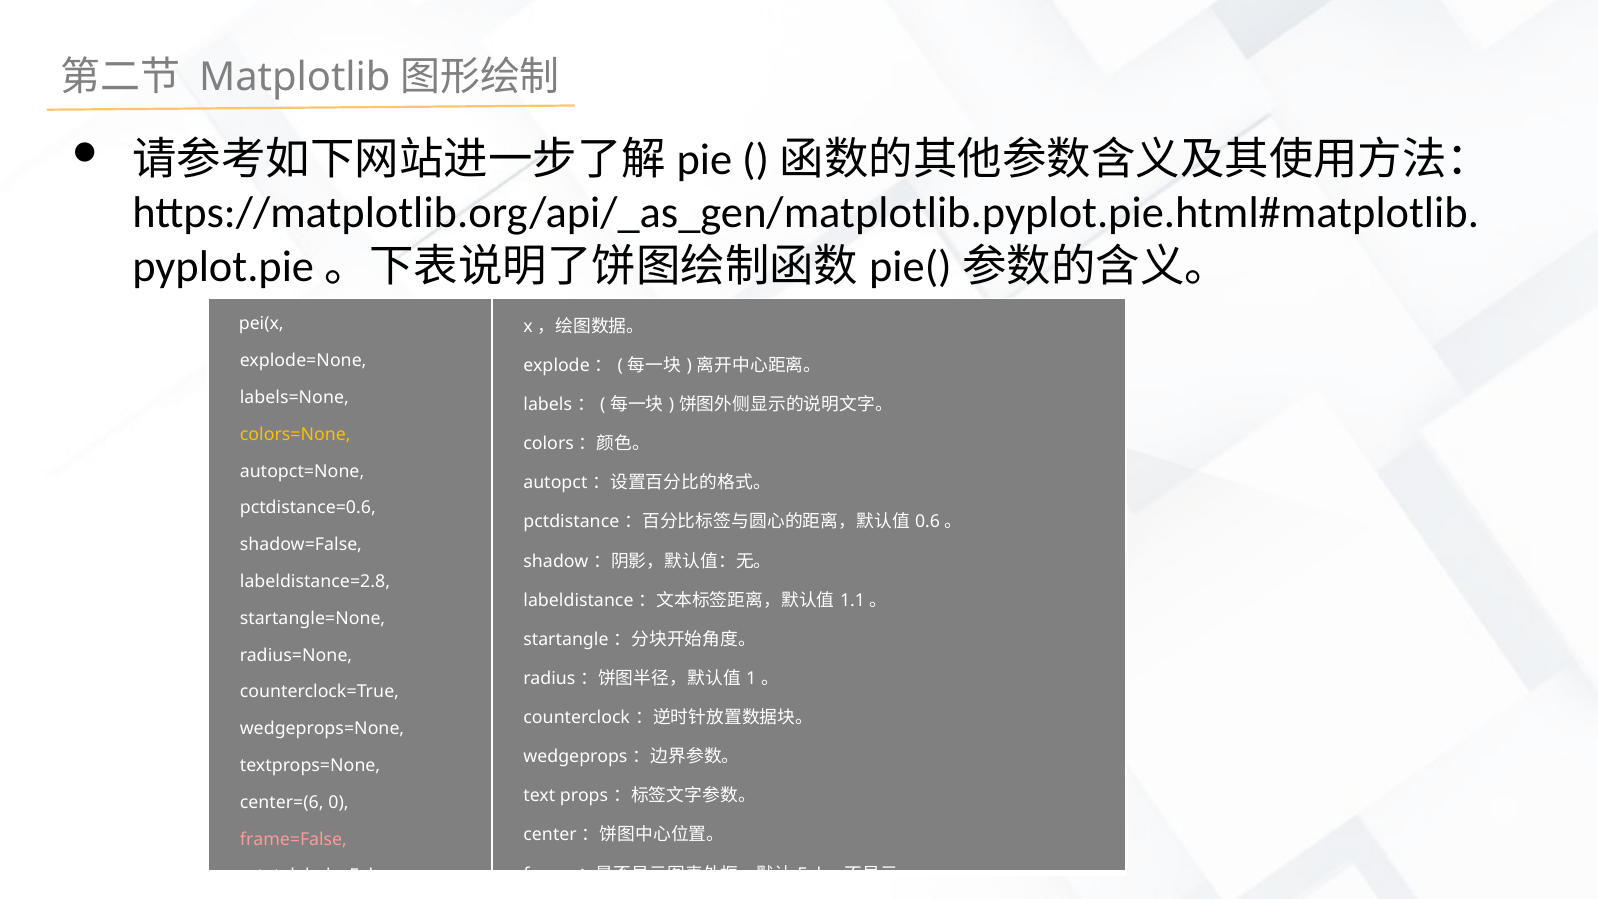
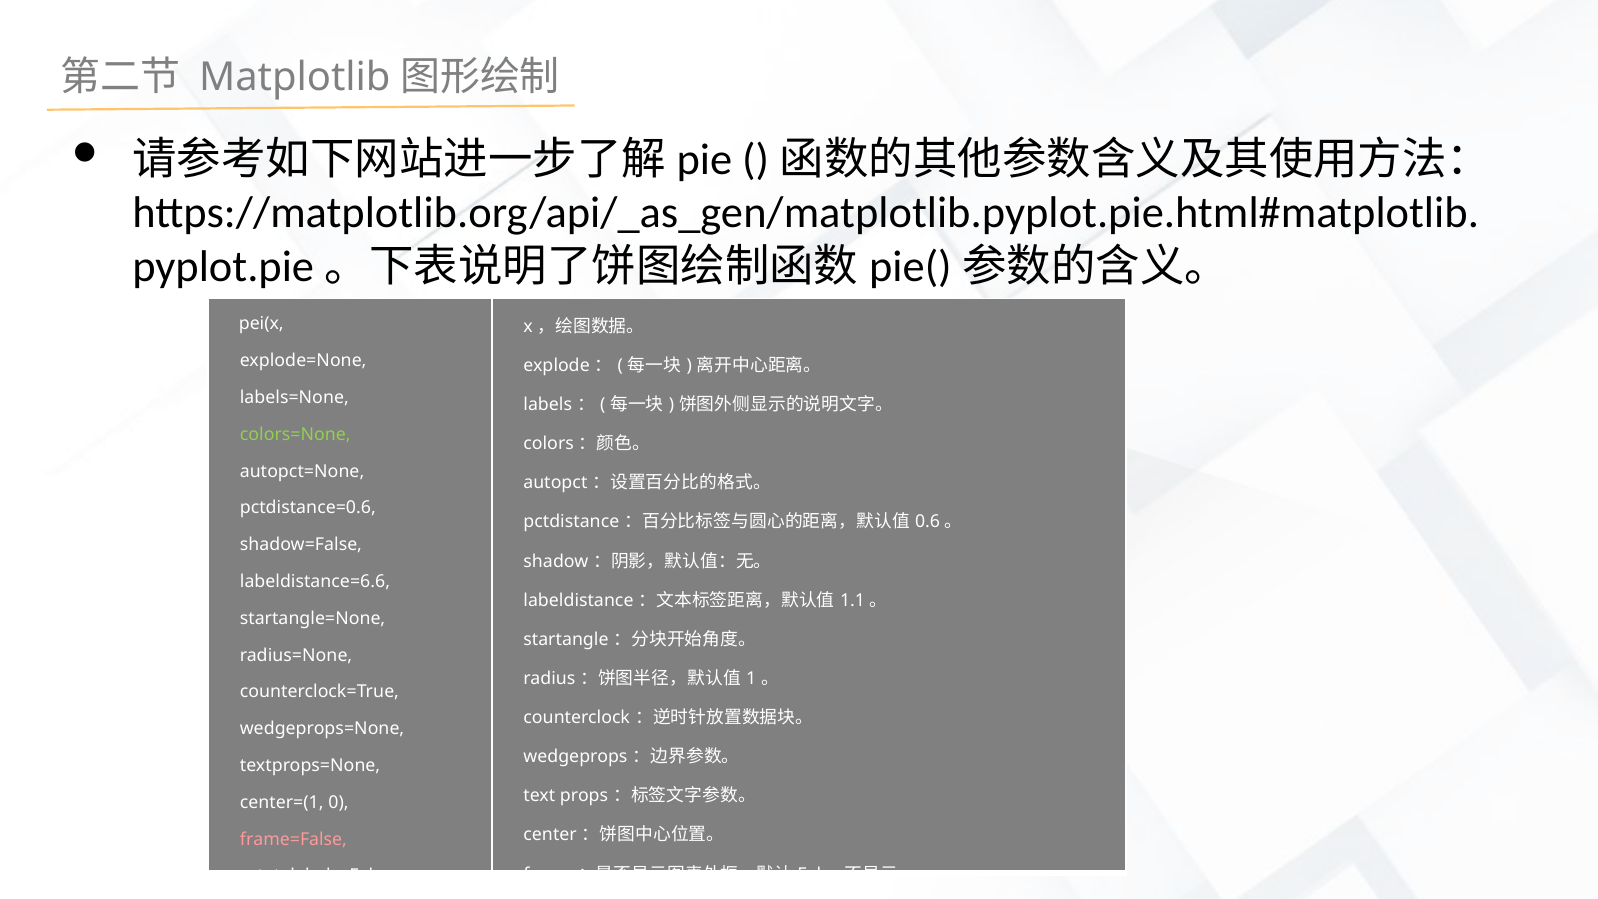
colors=None colour: yellow -> light green (295, 435)
labeldistance=2.8: labeldistance=2.8 -> labeldistance=6.6 (315, 582)
center=(6: center=(6 -> center=(1 (282, 803)
